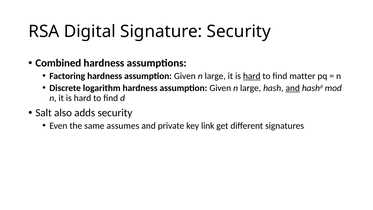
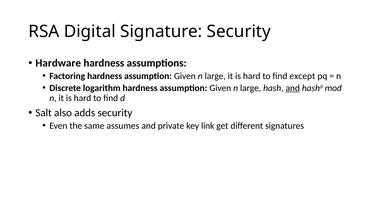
Combined: Combined -> Hardware (58, 63)
hard underline: present -> none (252, 76)
matter: matter -> except (302, 76)
